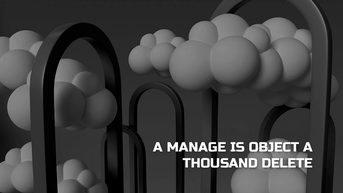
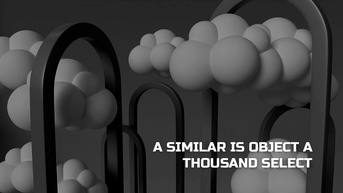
MANAGE: MANAGE -> SIMILAR (196, 147)
DELETE: DELETE -> SELECT (287, 163)
